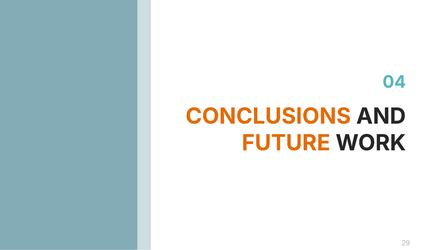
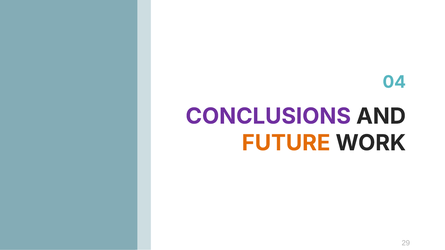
CONCLUSIONS colour: orange -> purple (268, 116)
